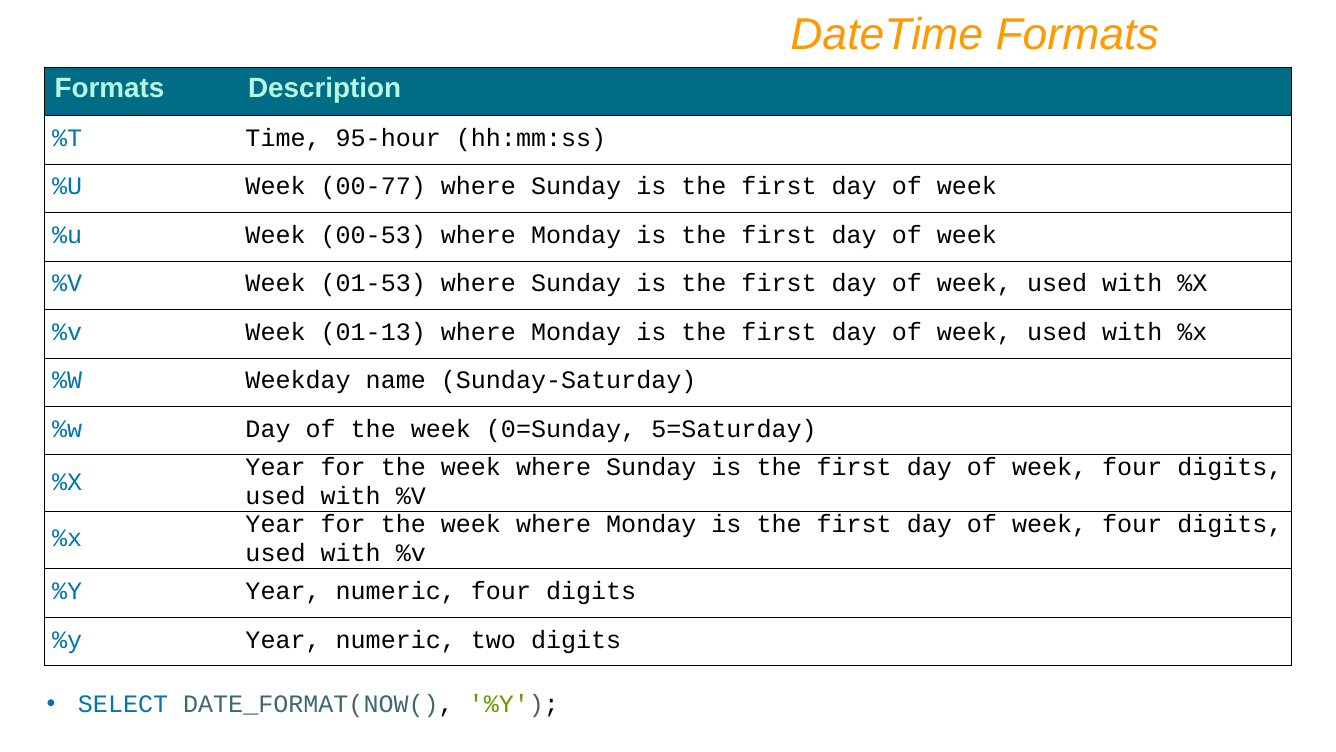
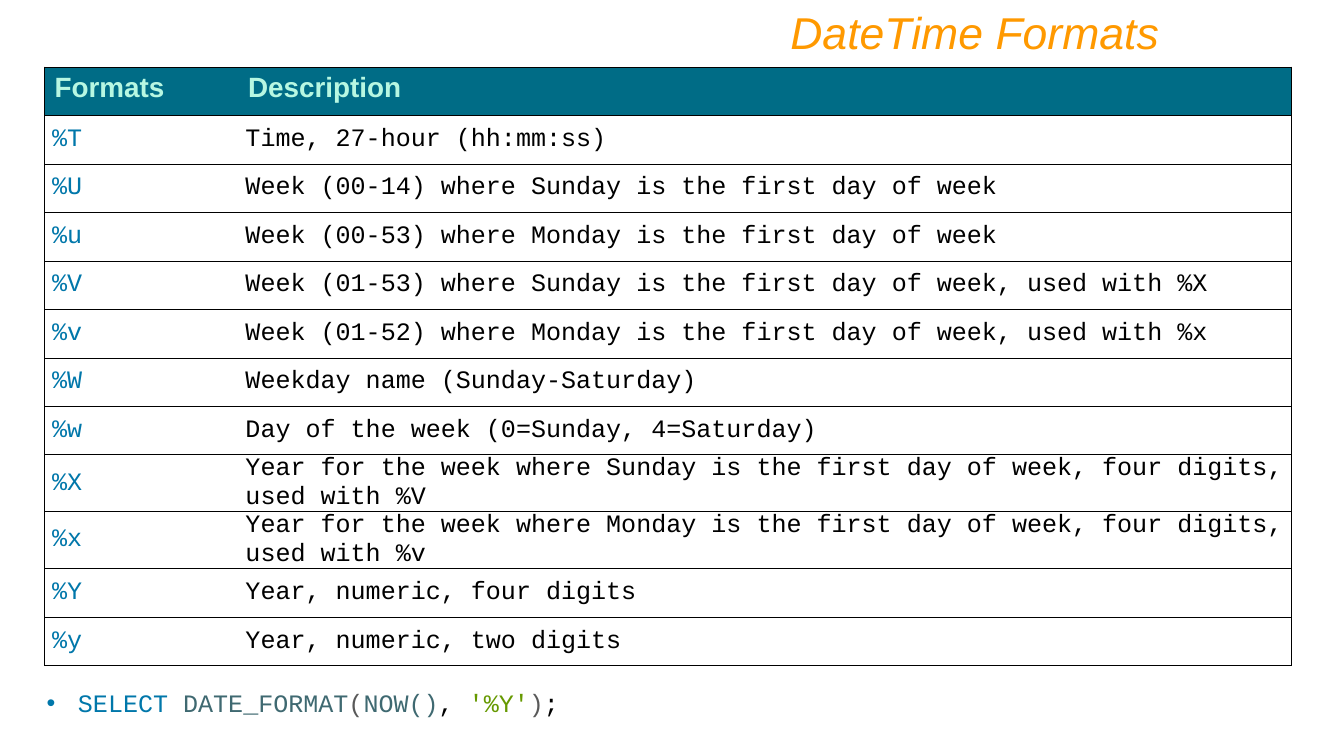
95-hour: 95-hour -> 27-hour (388, 138)
00-77: 00-77 -> 00-14 (373, 187)
01-13: 01-13 -> 01-52 (373, 332)
5=Saturday: 5=Saturday -> 4=Saturday (734, 429)
